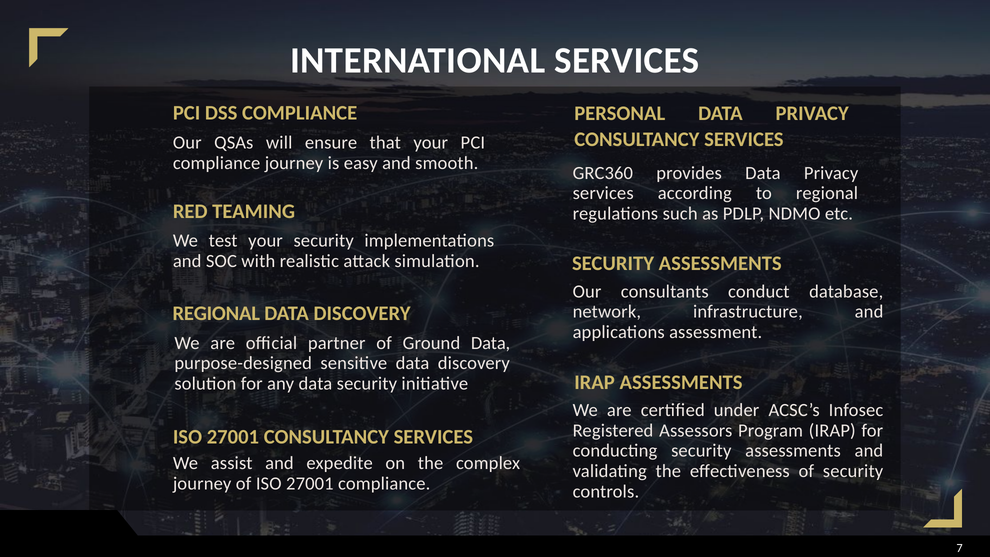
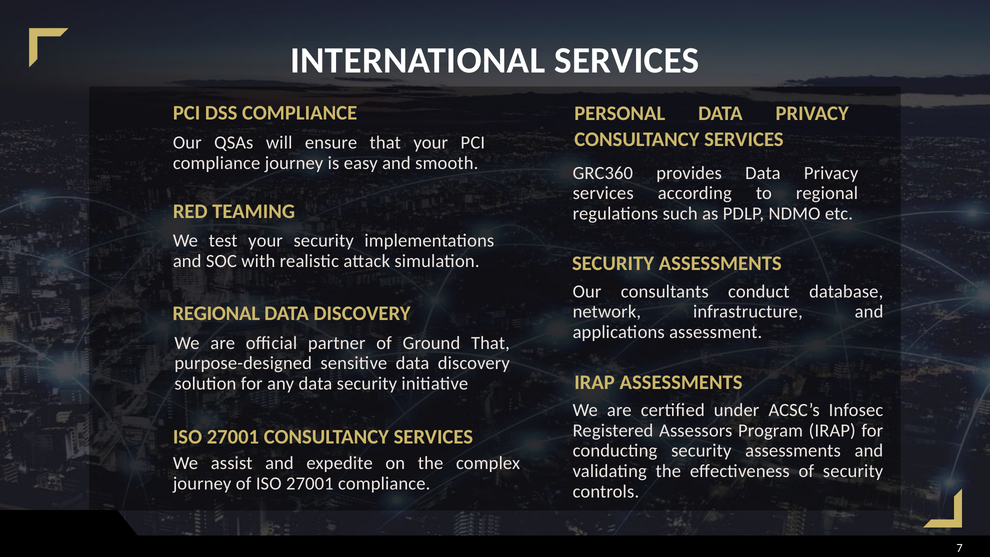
Ground Data: Data -> That (490, 343)
